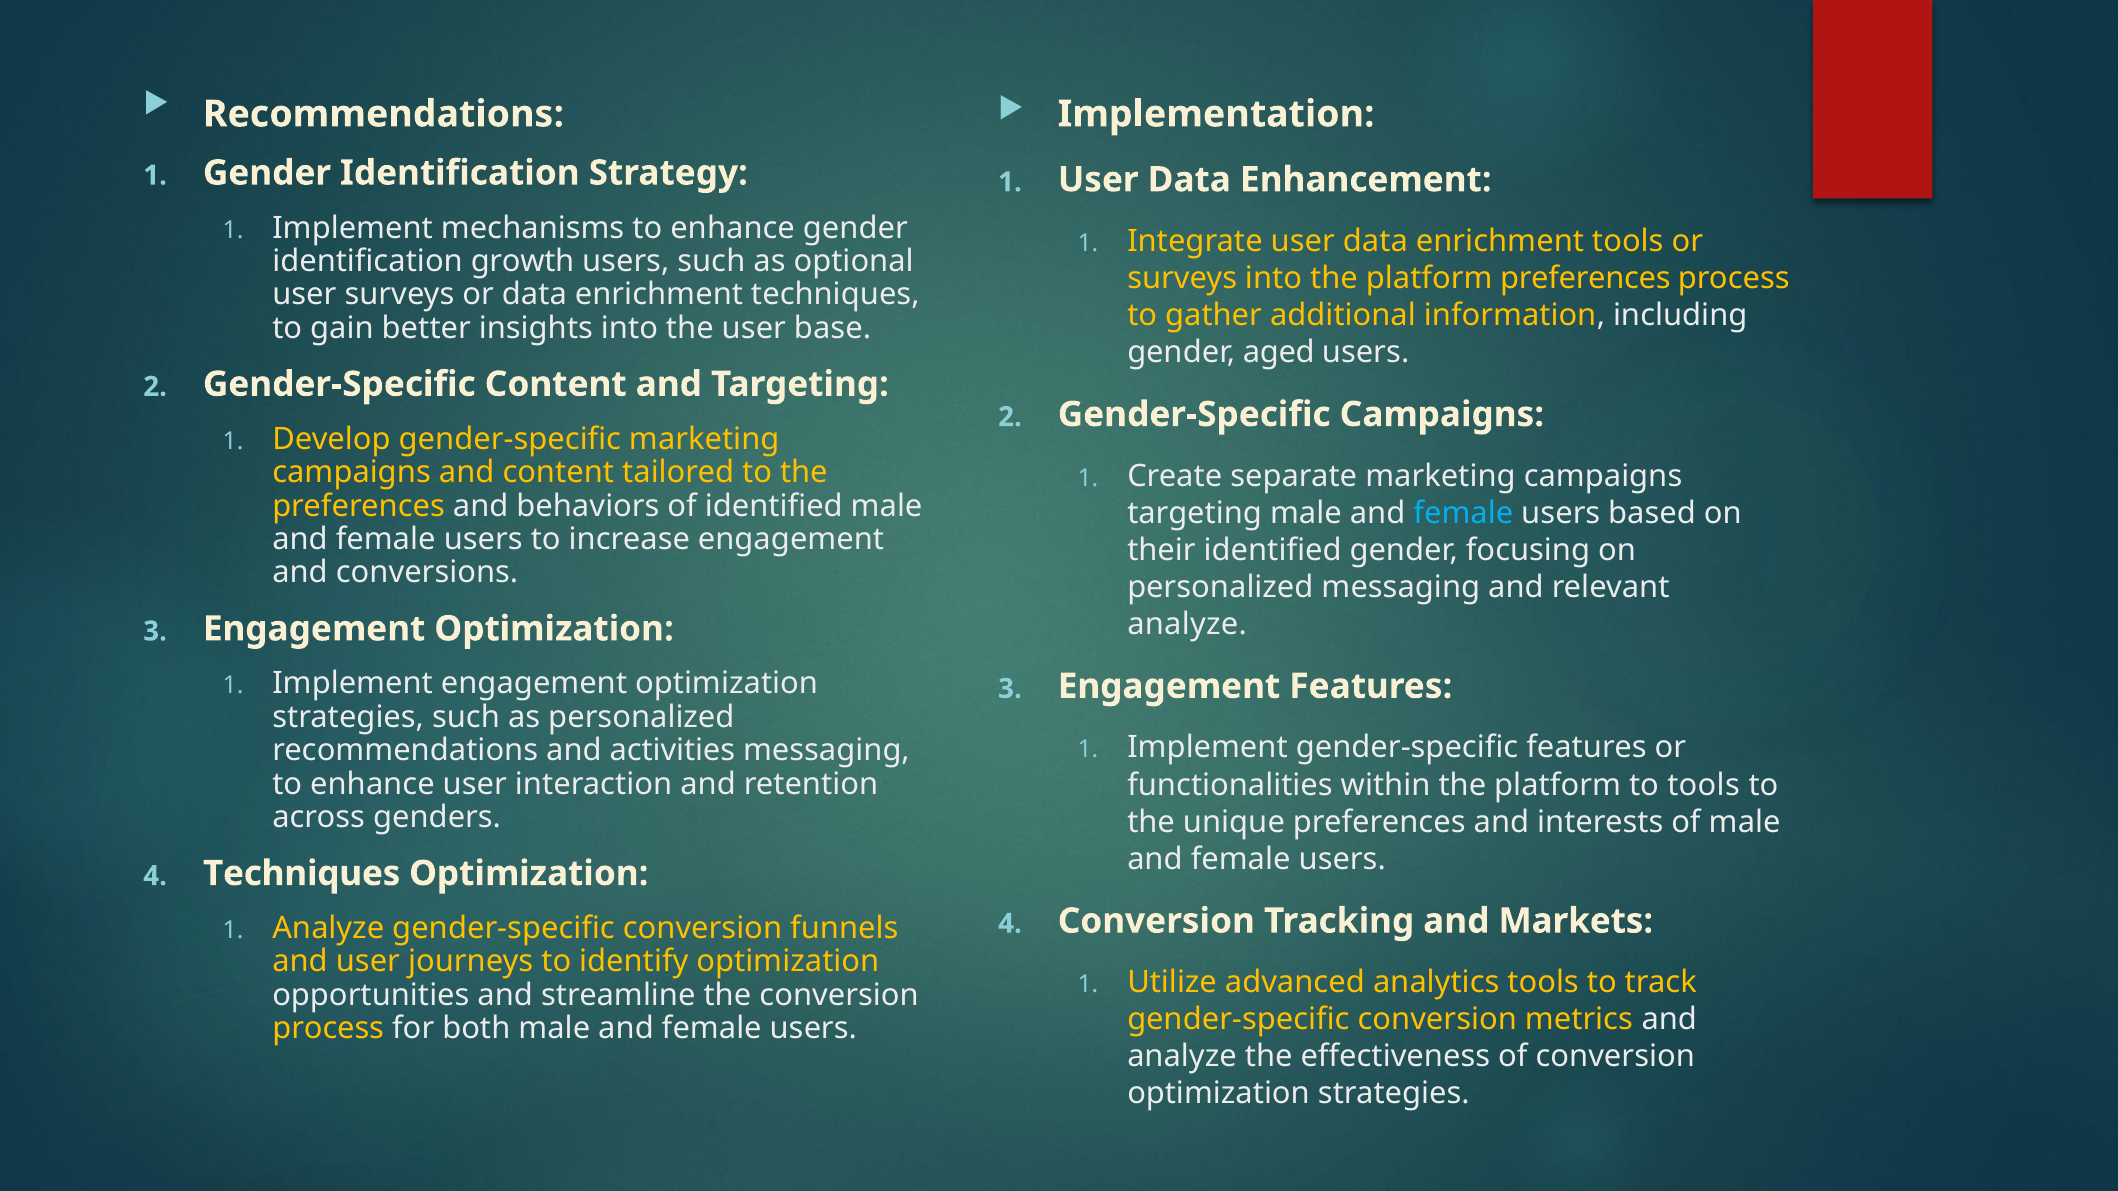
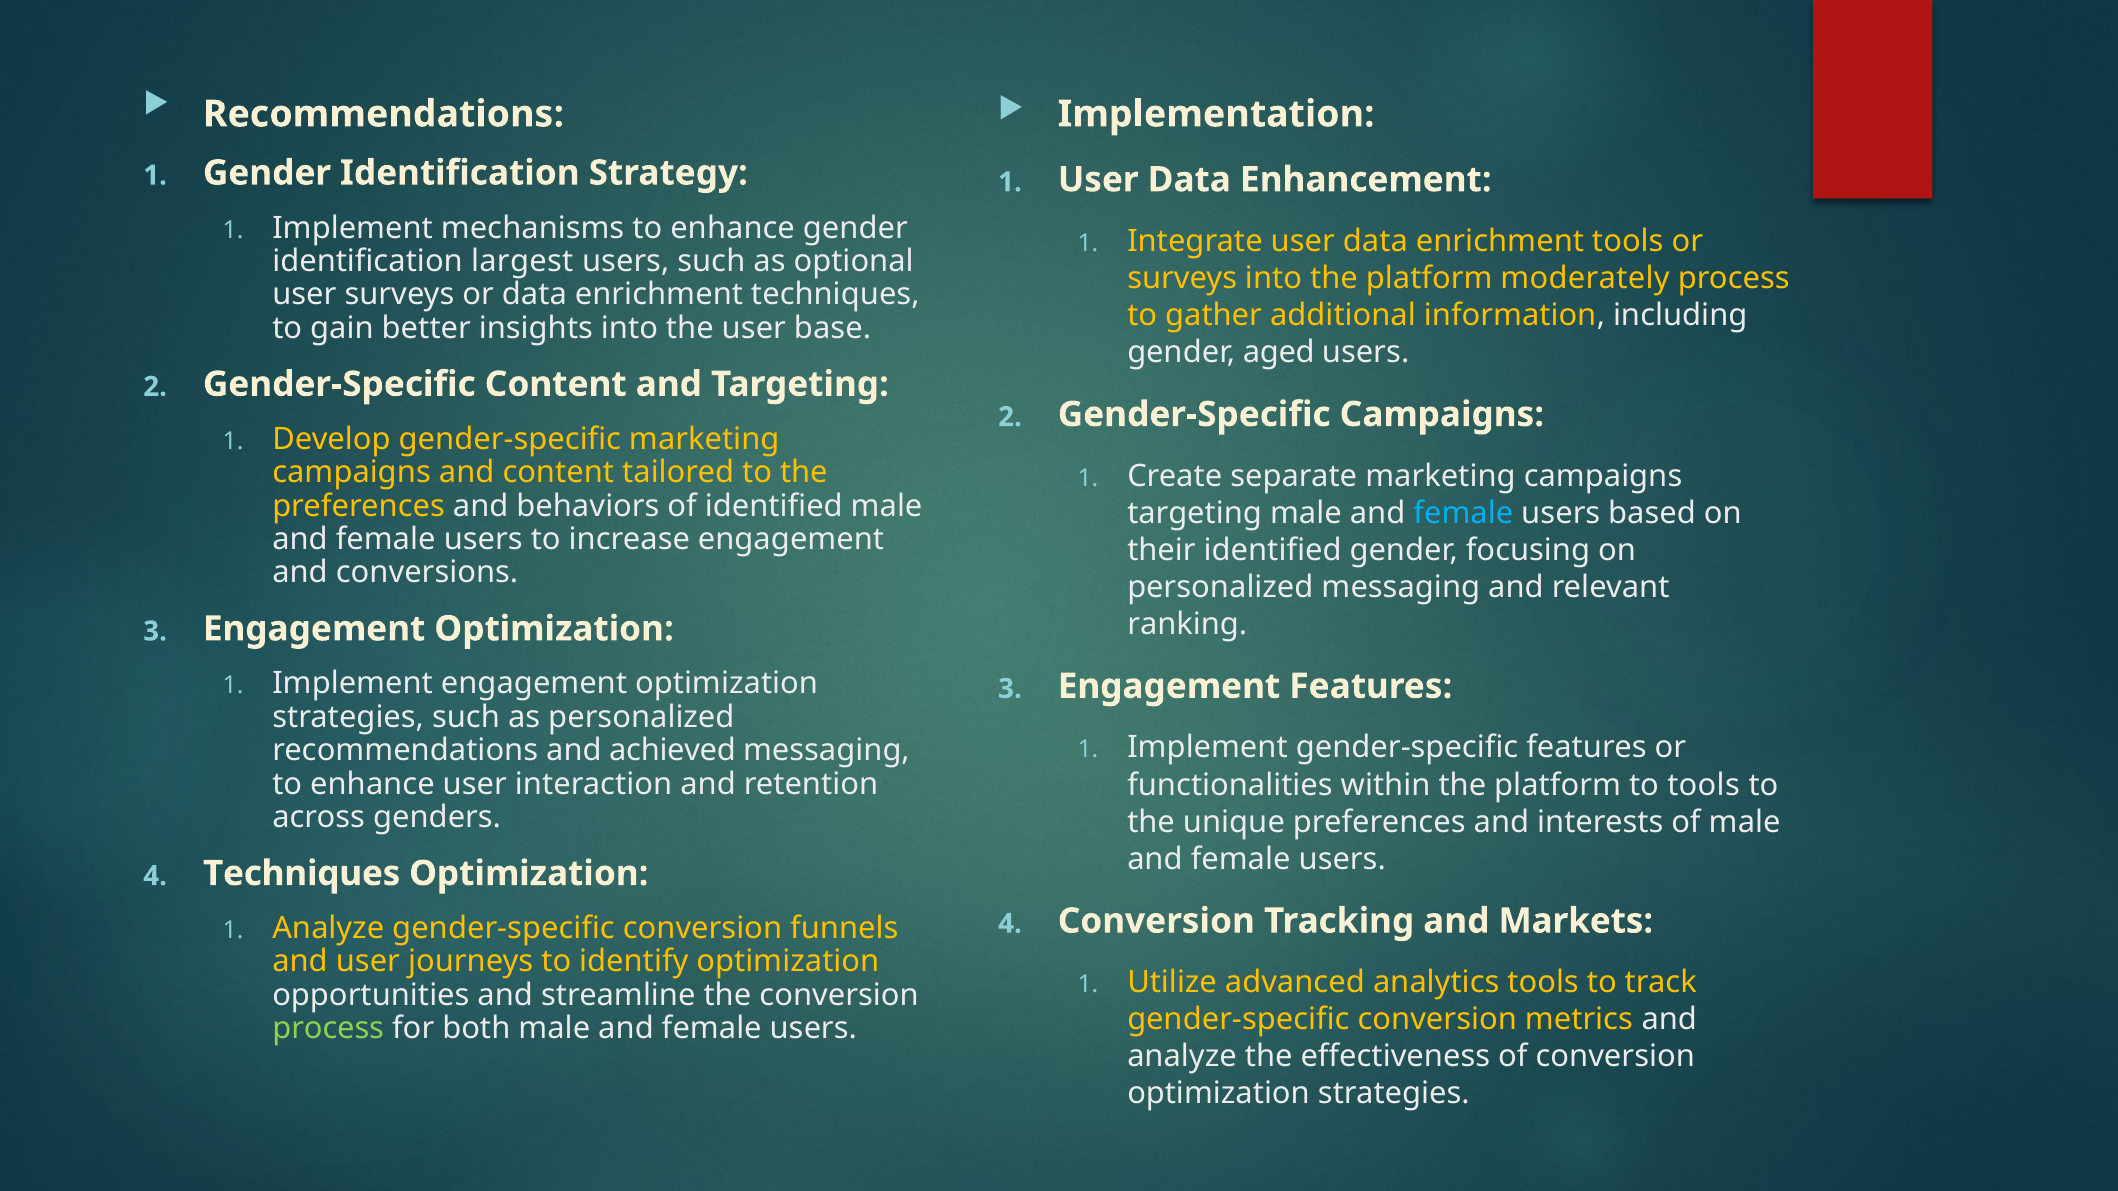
growth: growth -> largest (522, 261)
platform preferences: preferences -> moderately (1585, 278)
analyze: analyze -> ranking (1187, 624)
activities: activities -> achieved (673, 751)
process colour: yellow -> light green (328, 1029)
